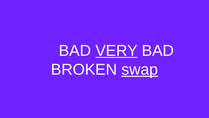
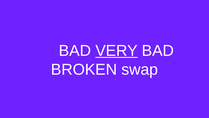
swap underline: present -> none (140, 69)
